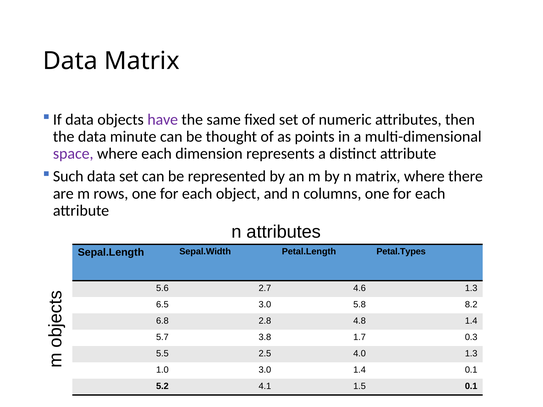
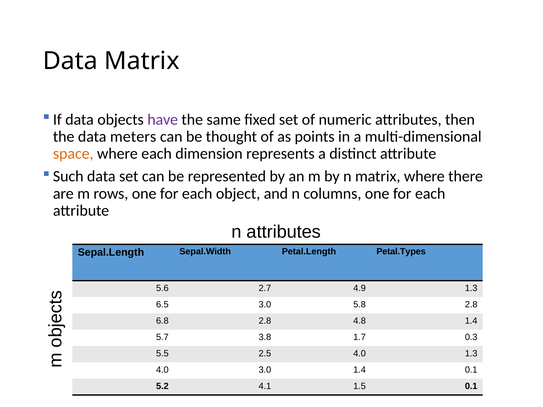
minute: minute -> meters (133, 137)
space colour: purple -> orange (73, 154)
4.6: 4.6 -> 4.9 (360, 288)
5.8 8.2: 8.2 -> 2.8 (471, 305)
1.0: 1.0 -> 4.0 (162, 370)
